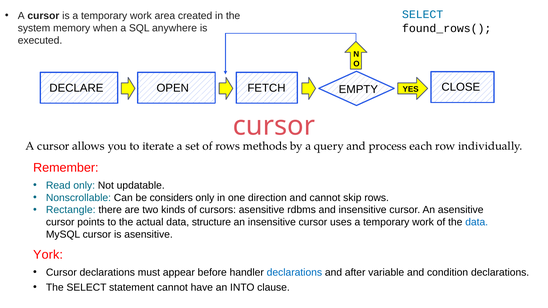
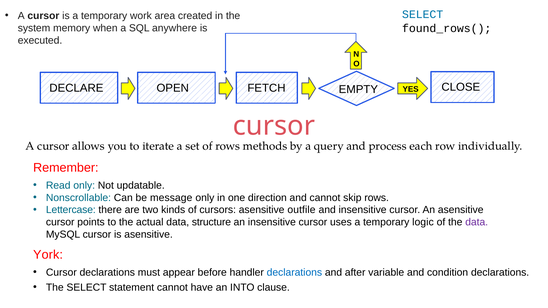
considers: considers -> message (171, 198)
Rectangle: Rectangle -> Lettercase (71, 210)
rdbms: rdbms -> outfile (302, 210)
uses a temporary work: work -> logic (423, 222)
data colour: blue -> purple (477, 222)
